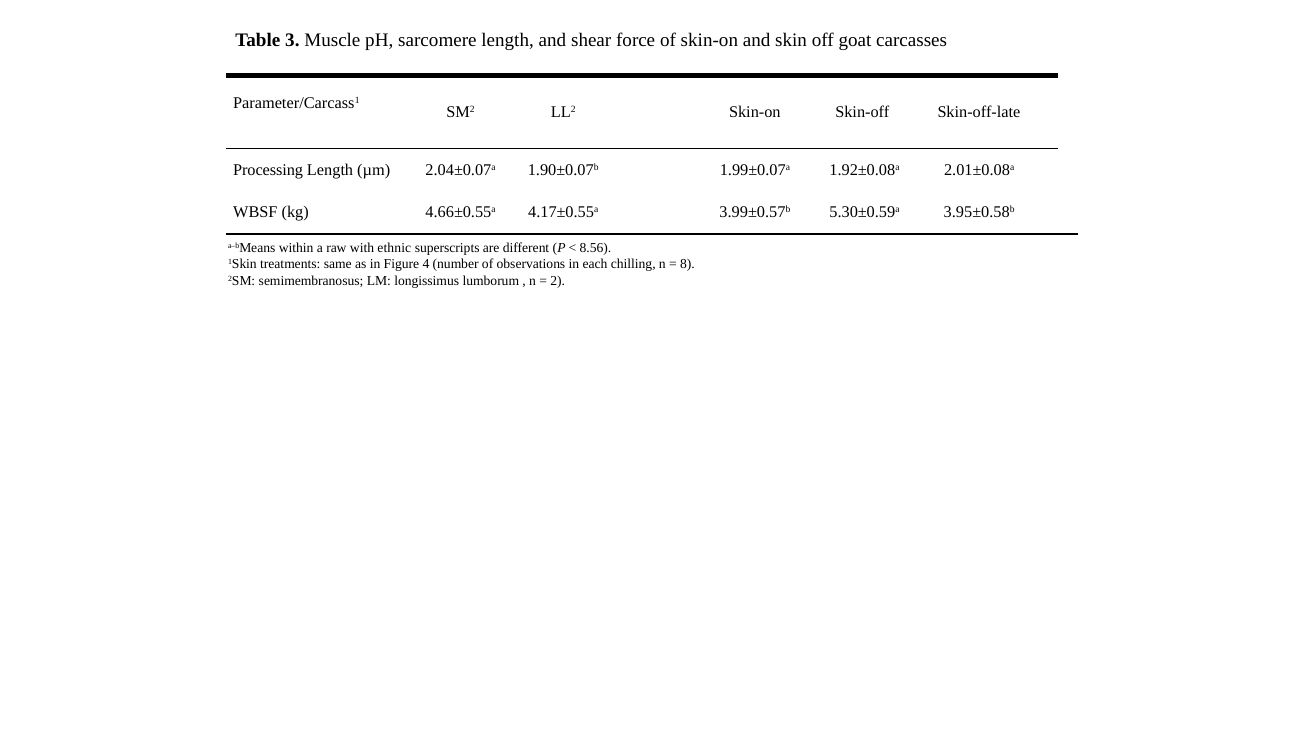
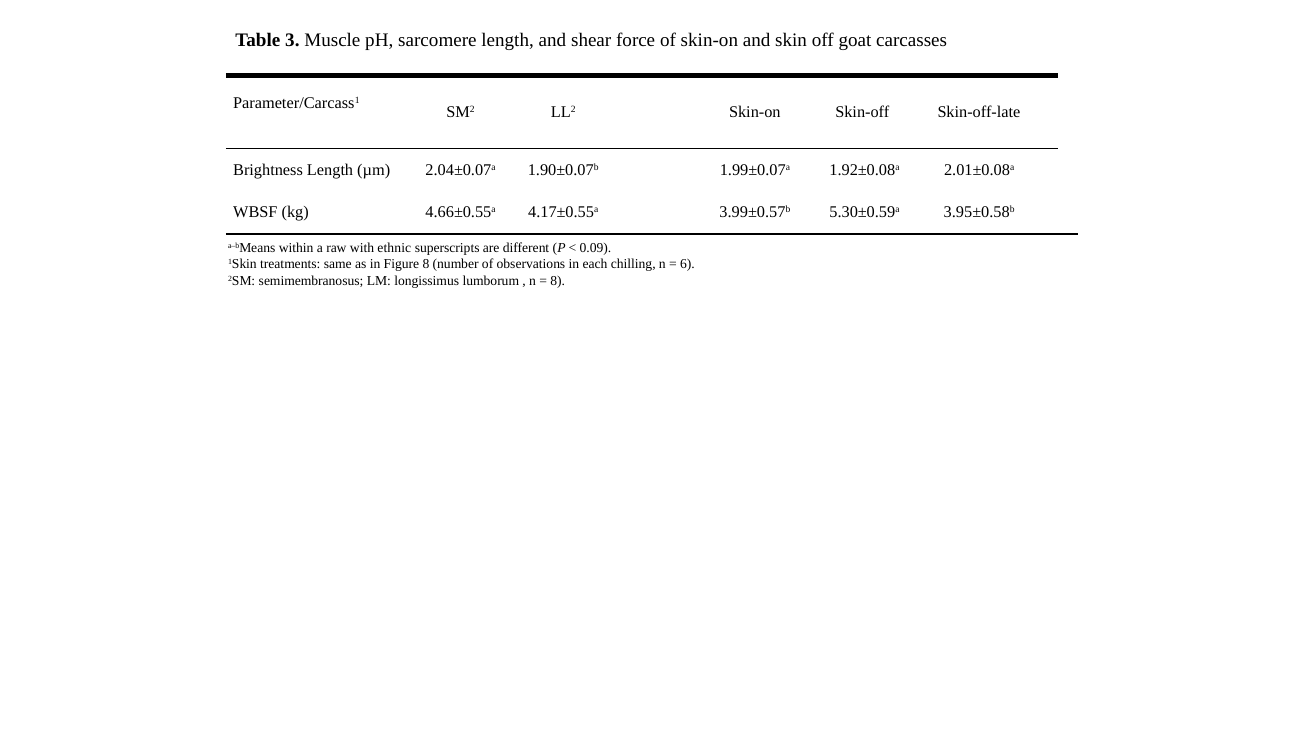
Processing: Processing -> Brightness (268, 170)
8.56: 8.56 -> 0.09 (596, 248)
Figure 4: 4 -> 8 (426, 264)
8: 8 -> 6 (688, 264)
2: 2 -> 8 (558, 281)
